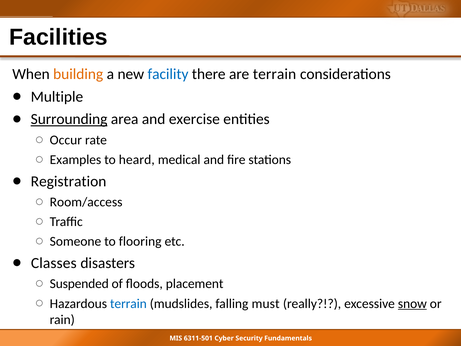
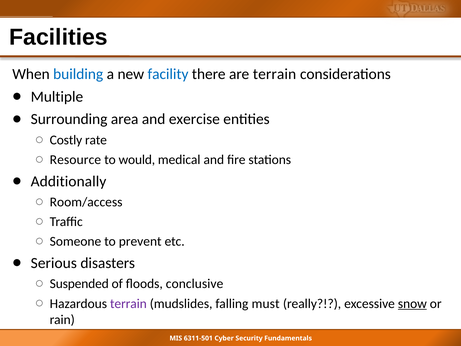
building colour: orange -> blue (78, 74)
Surrounding underline: present -> none (69, 119)
Occur: Occur -> Costly (66, 140)
Examples: Examples -> Resource (75, 160)
heard: heard -> would (137, 160)
Registration: Registration -> Additionally (69, 181)
flooring: flooring -> prevent (140, 241)
Classes: Classes -> Serious (54, 263)
placement: placement -> conclusive (195, 284)
terrain colour: blue -> purple (128, 303)
